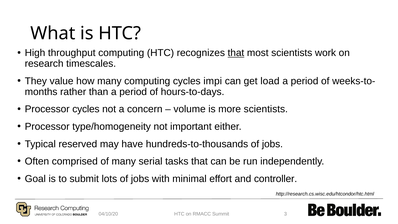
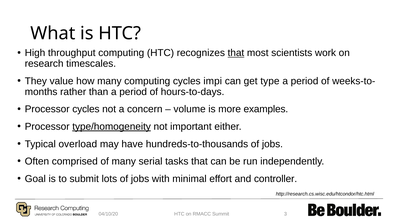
load: load -> type (270, 81)
more scientists: scientists -> examples (266, 109)
type/homogeneity underline: none -> present (112, 127)
reserved: reserved -> overload (78, 144)
